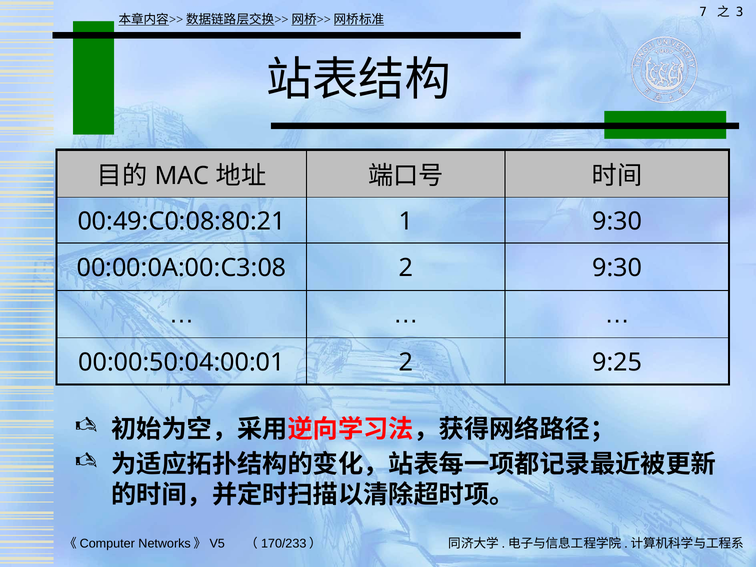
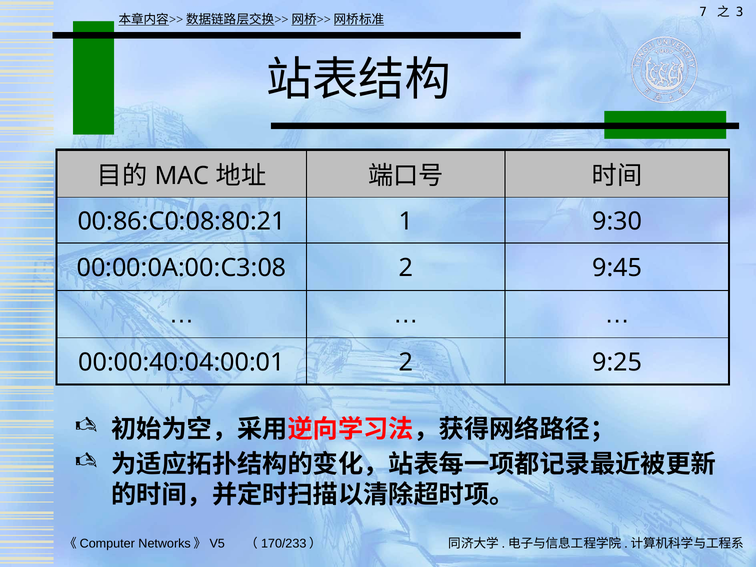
00:49:C0:08:80:21: 00:49:C0:08:80:21 -> 00:86:C0:08:80:21 (182, 222)
2 9:30: 9:30 -> 9:45 (617, 268)
00:00:50:04:00:01: 00:00:50:04:00:01 -> 00:00:40:04:00:01 (182, 363)
